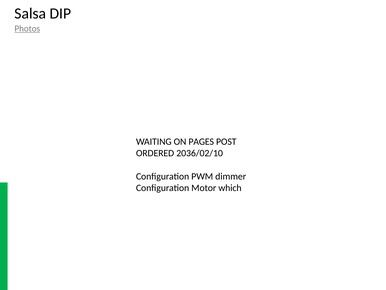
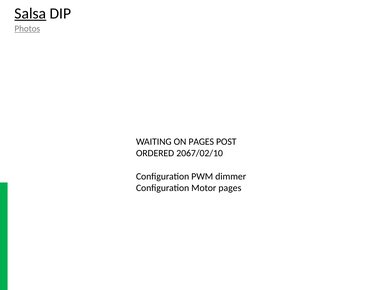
Salsa underline: none -> present (30, 13)
2036/02/10: 2036/02/10 -> 2067/02/10 (200, 153)
Motor which: which -> pages (230, 188)
